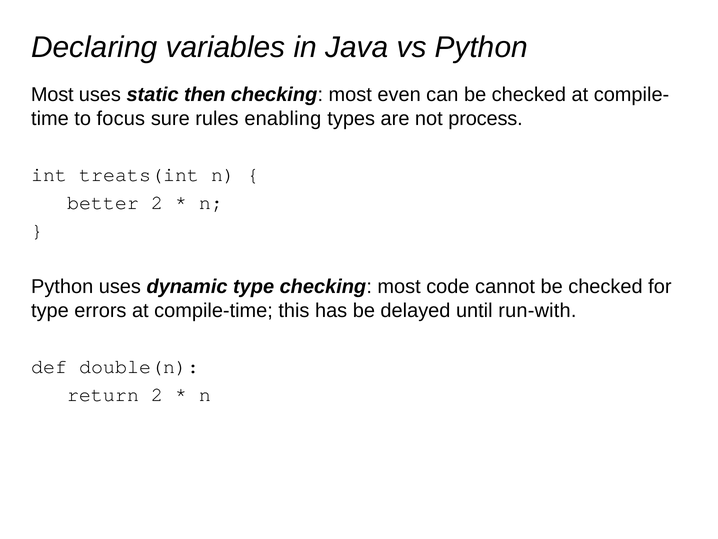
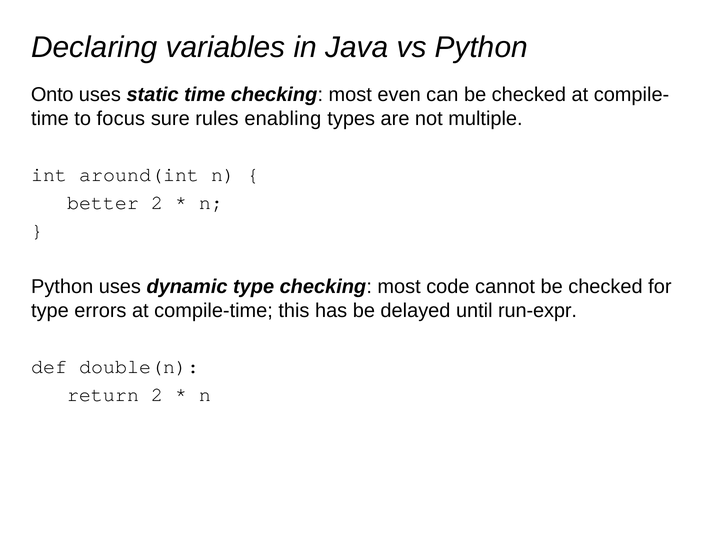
Most: Most -> Onto (52, 95)
static then: then -> time (205, 95)
process: process -> multiple (485, 119)
treats(int: treats(int -> around(int (139, 175)
run-with: run-with -> run-expr (538, 310)
